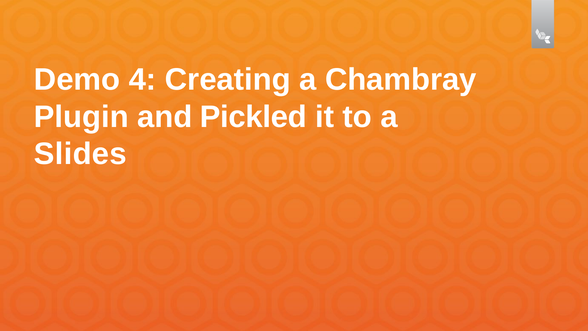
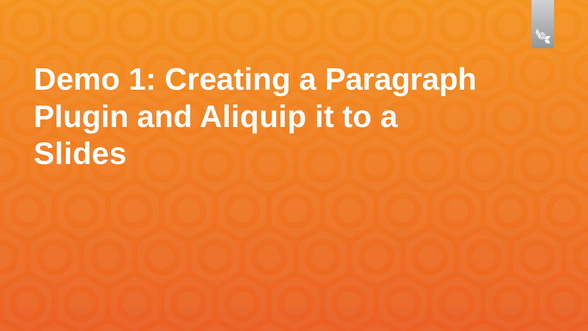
4: 4 -> 1 (142, 79)
Chambray: Chambray -> Paragraph (401, 79)
Pickled: Pickled -> Aliquip (253, 117)
